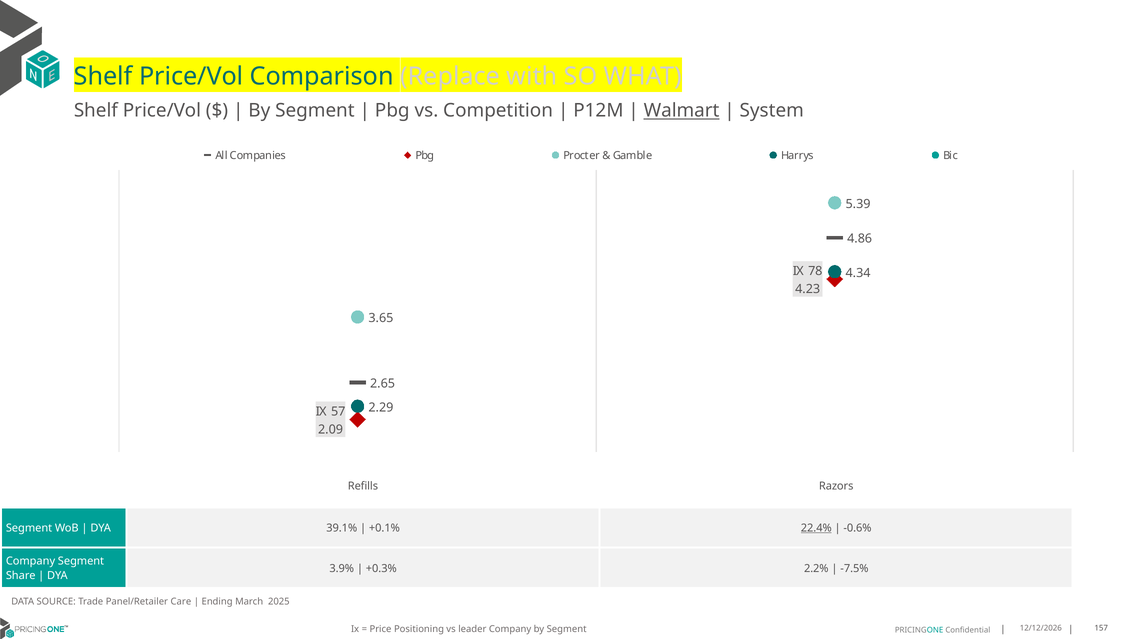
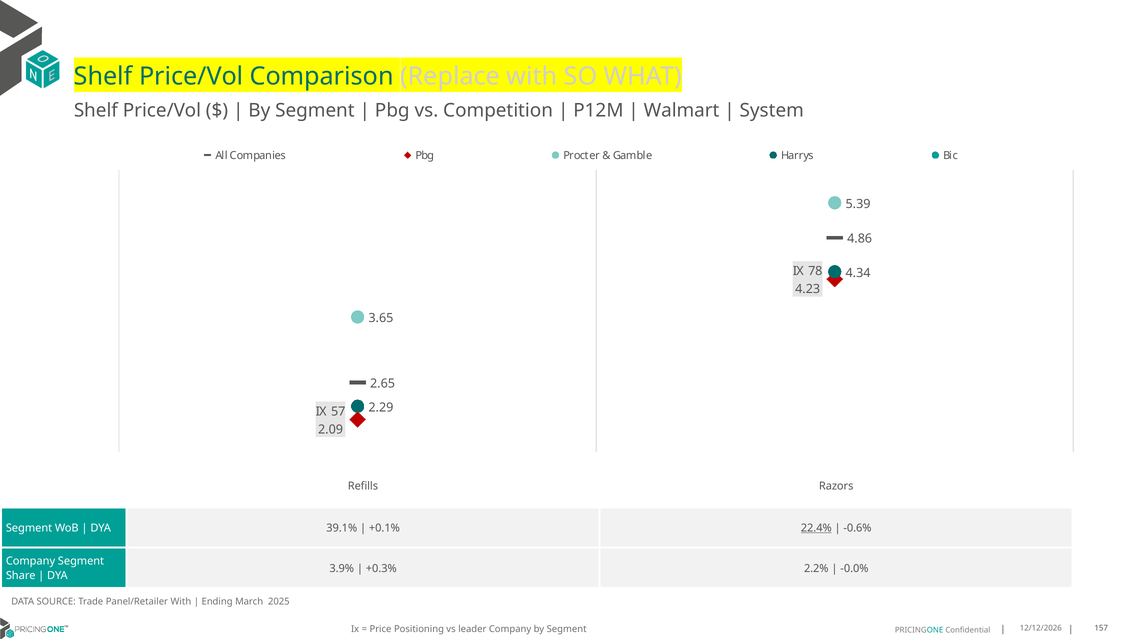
Walmart underline: present -> none (682, 111)
-7.5%: -7.5% -> -0.0% (854, 568)
Panel/Retailer Care: Care -> With (181, 602)
